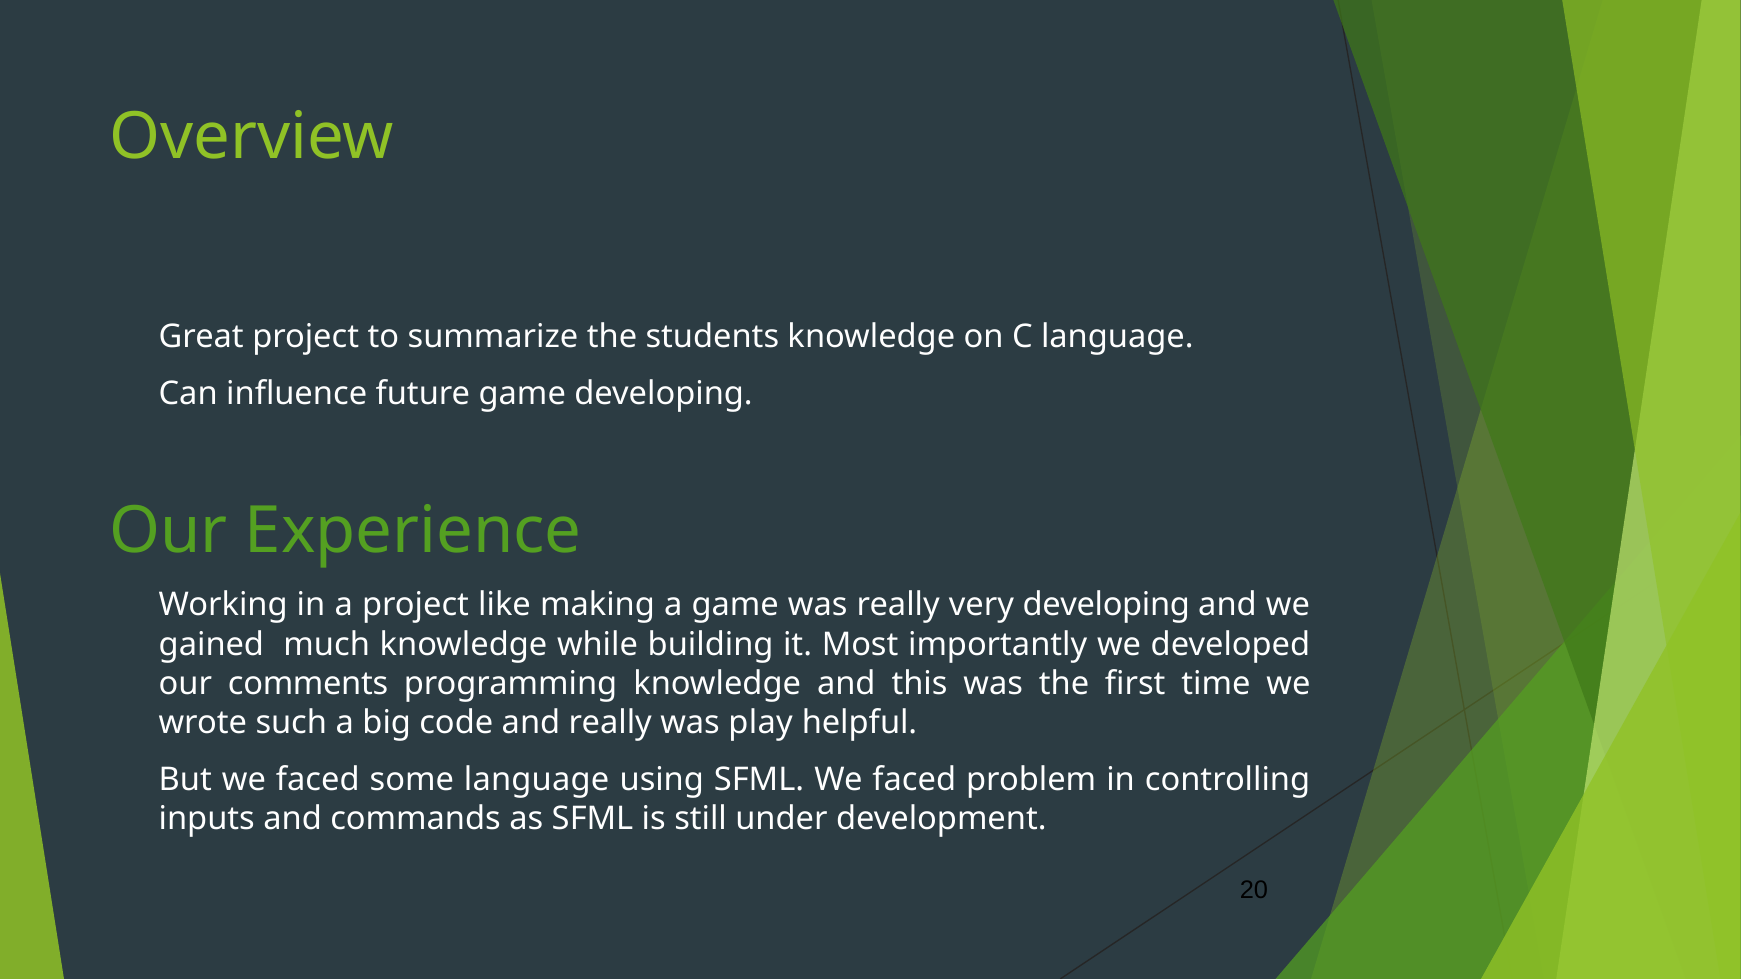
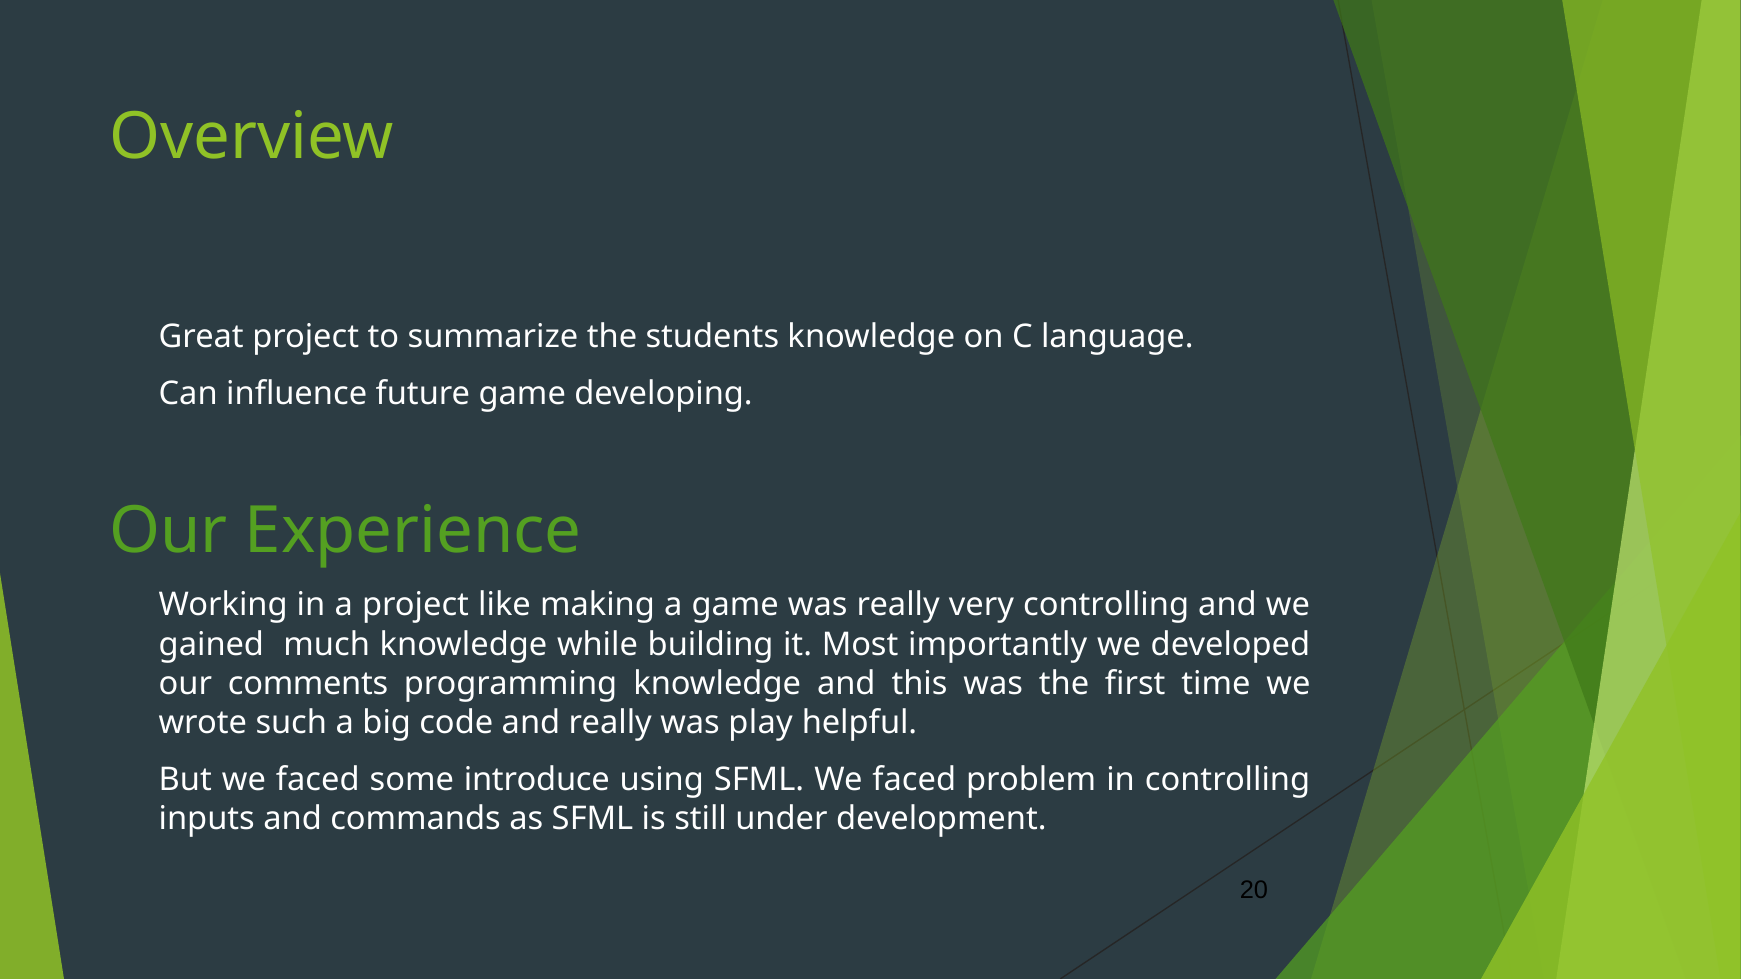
very developing: developing -> controlling (1106, 605)
some language: language -> introduce (537, 780)
